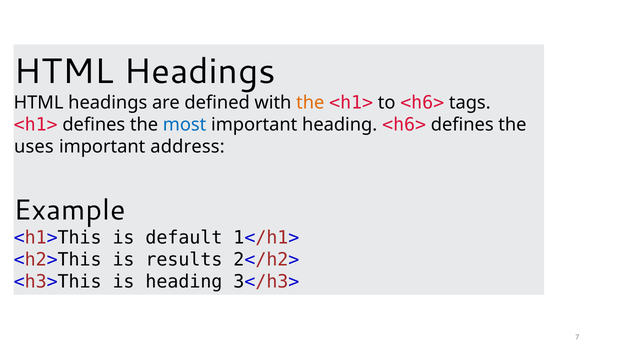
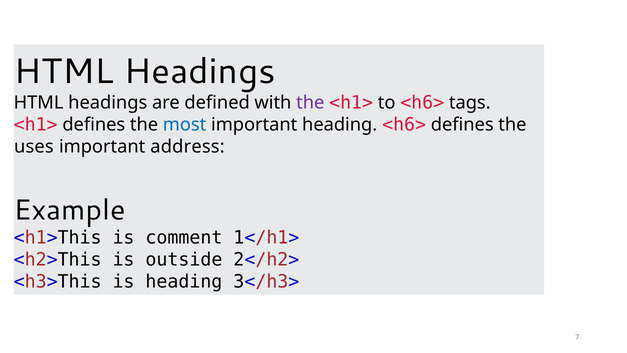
the colour: orange -> purple (310, 103)
default: default -> comment (184, 237)
results: results -> outside (184, 259)
